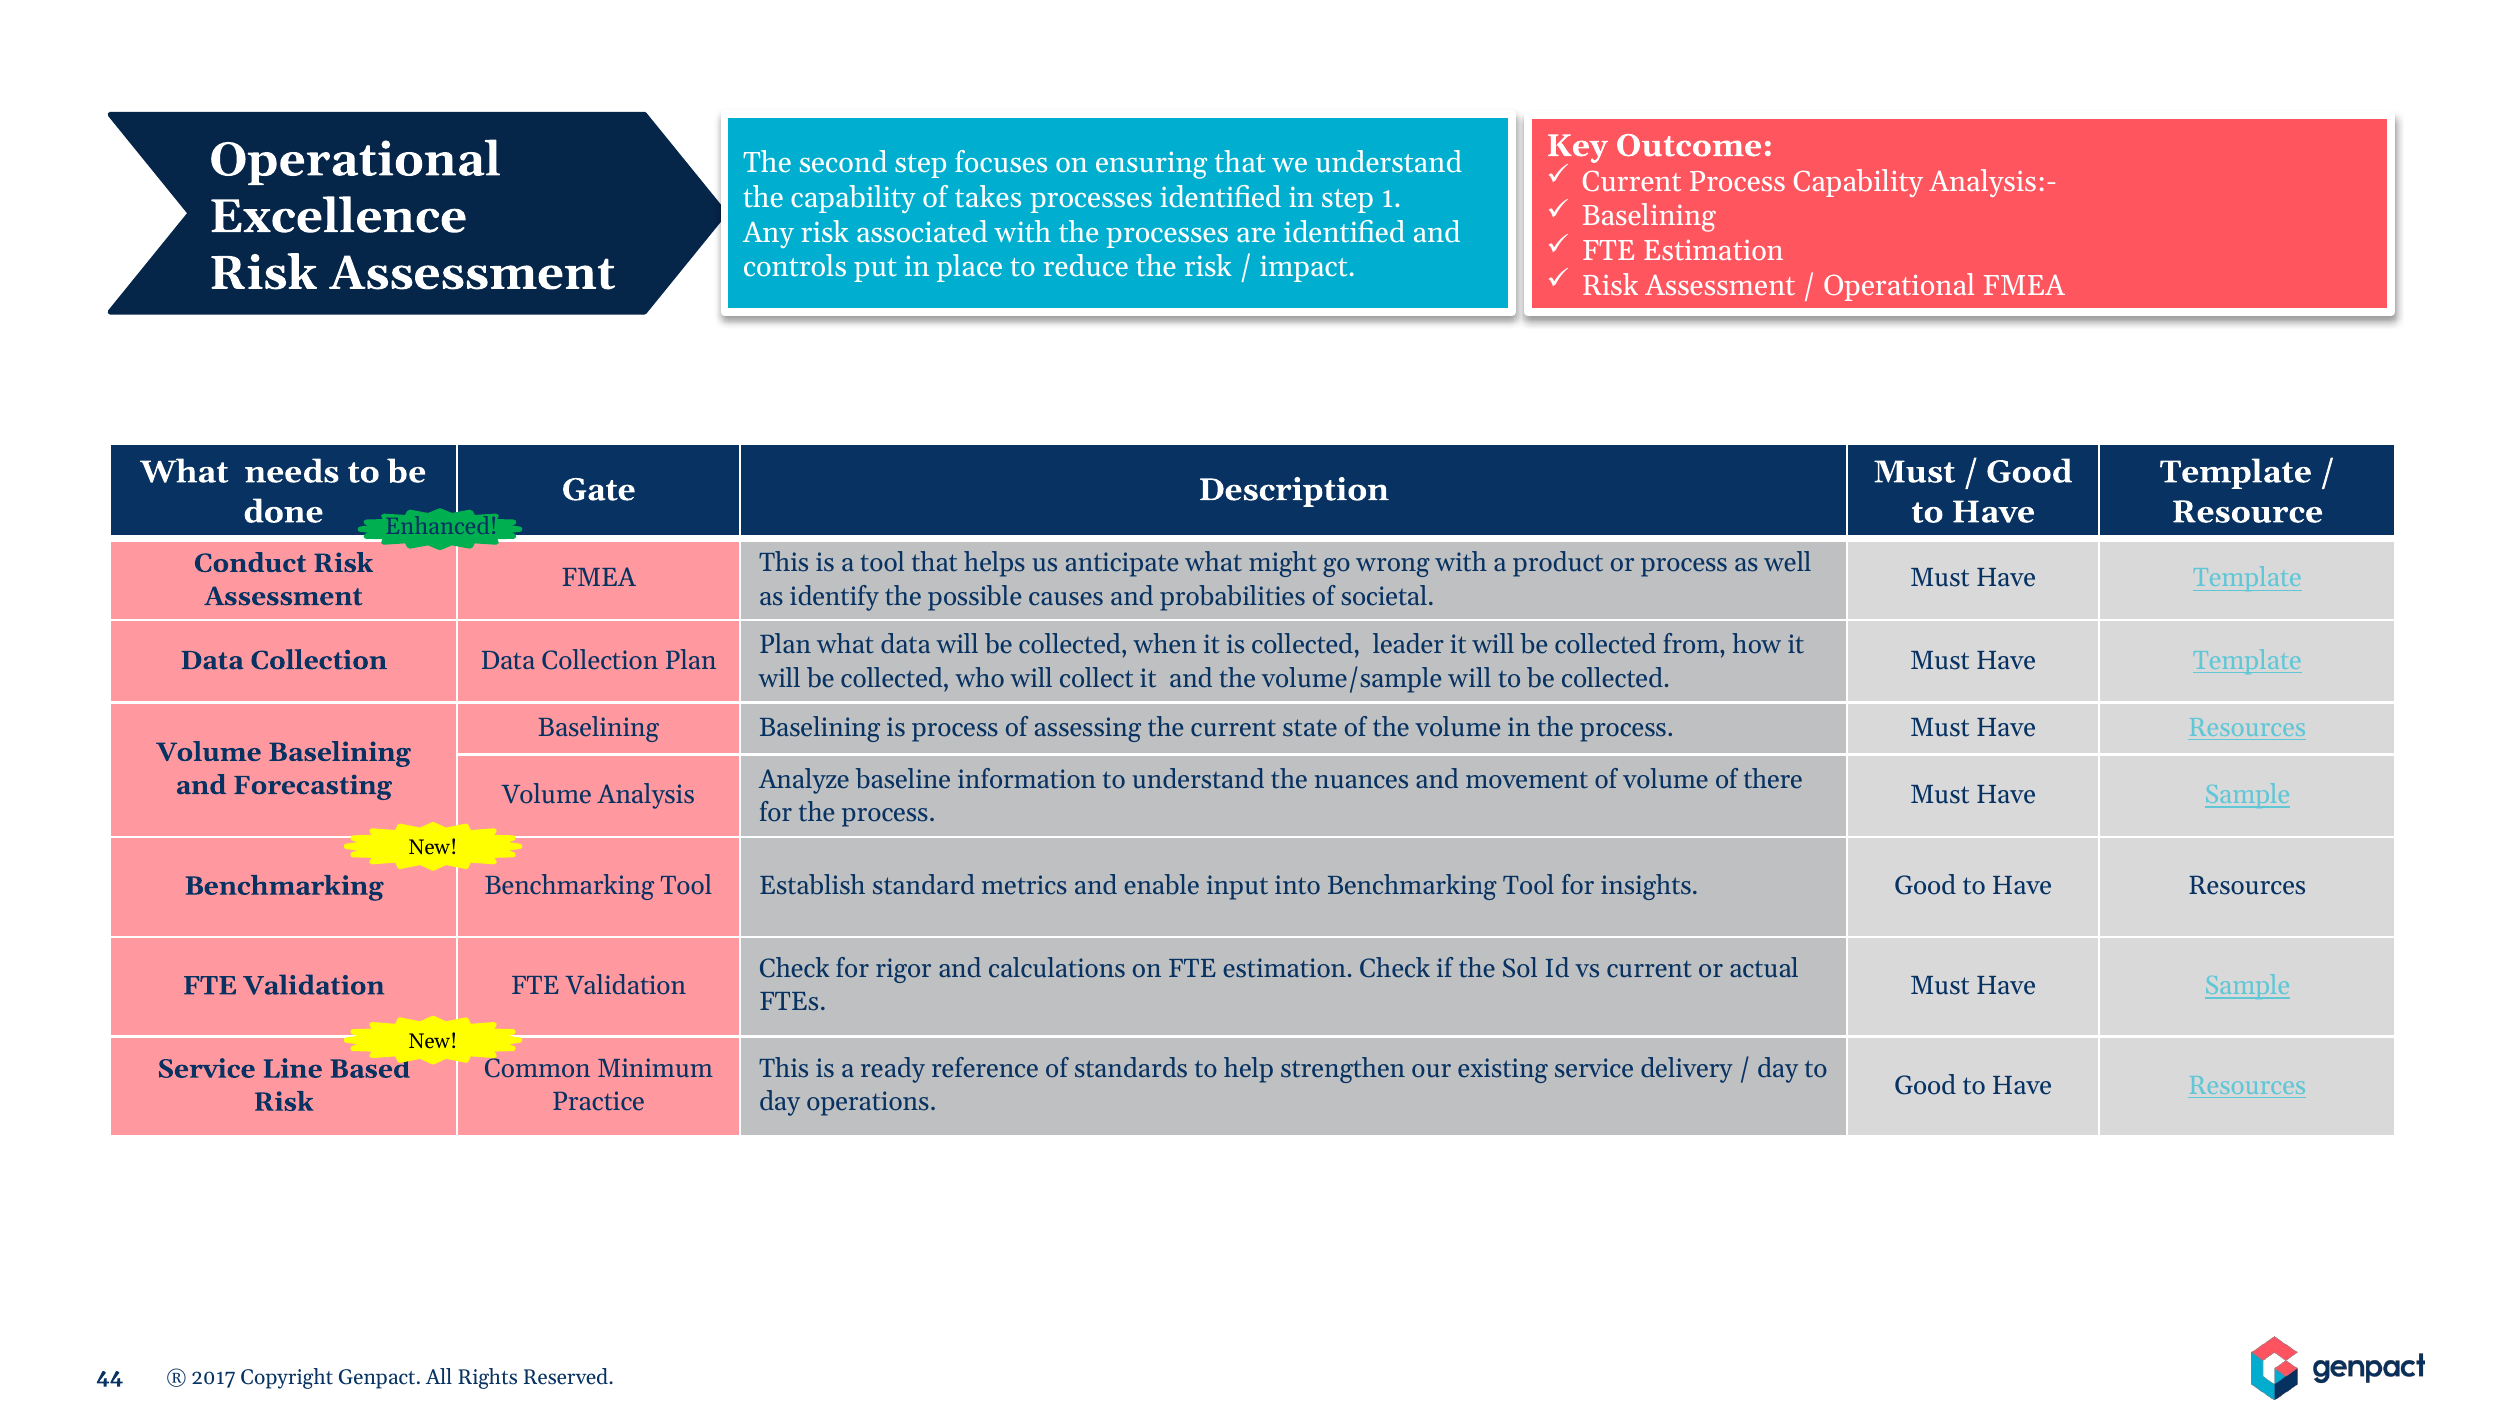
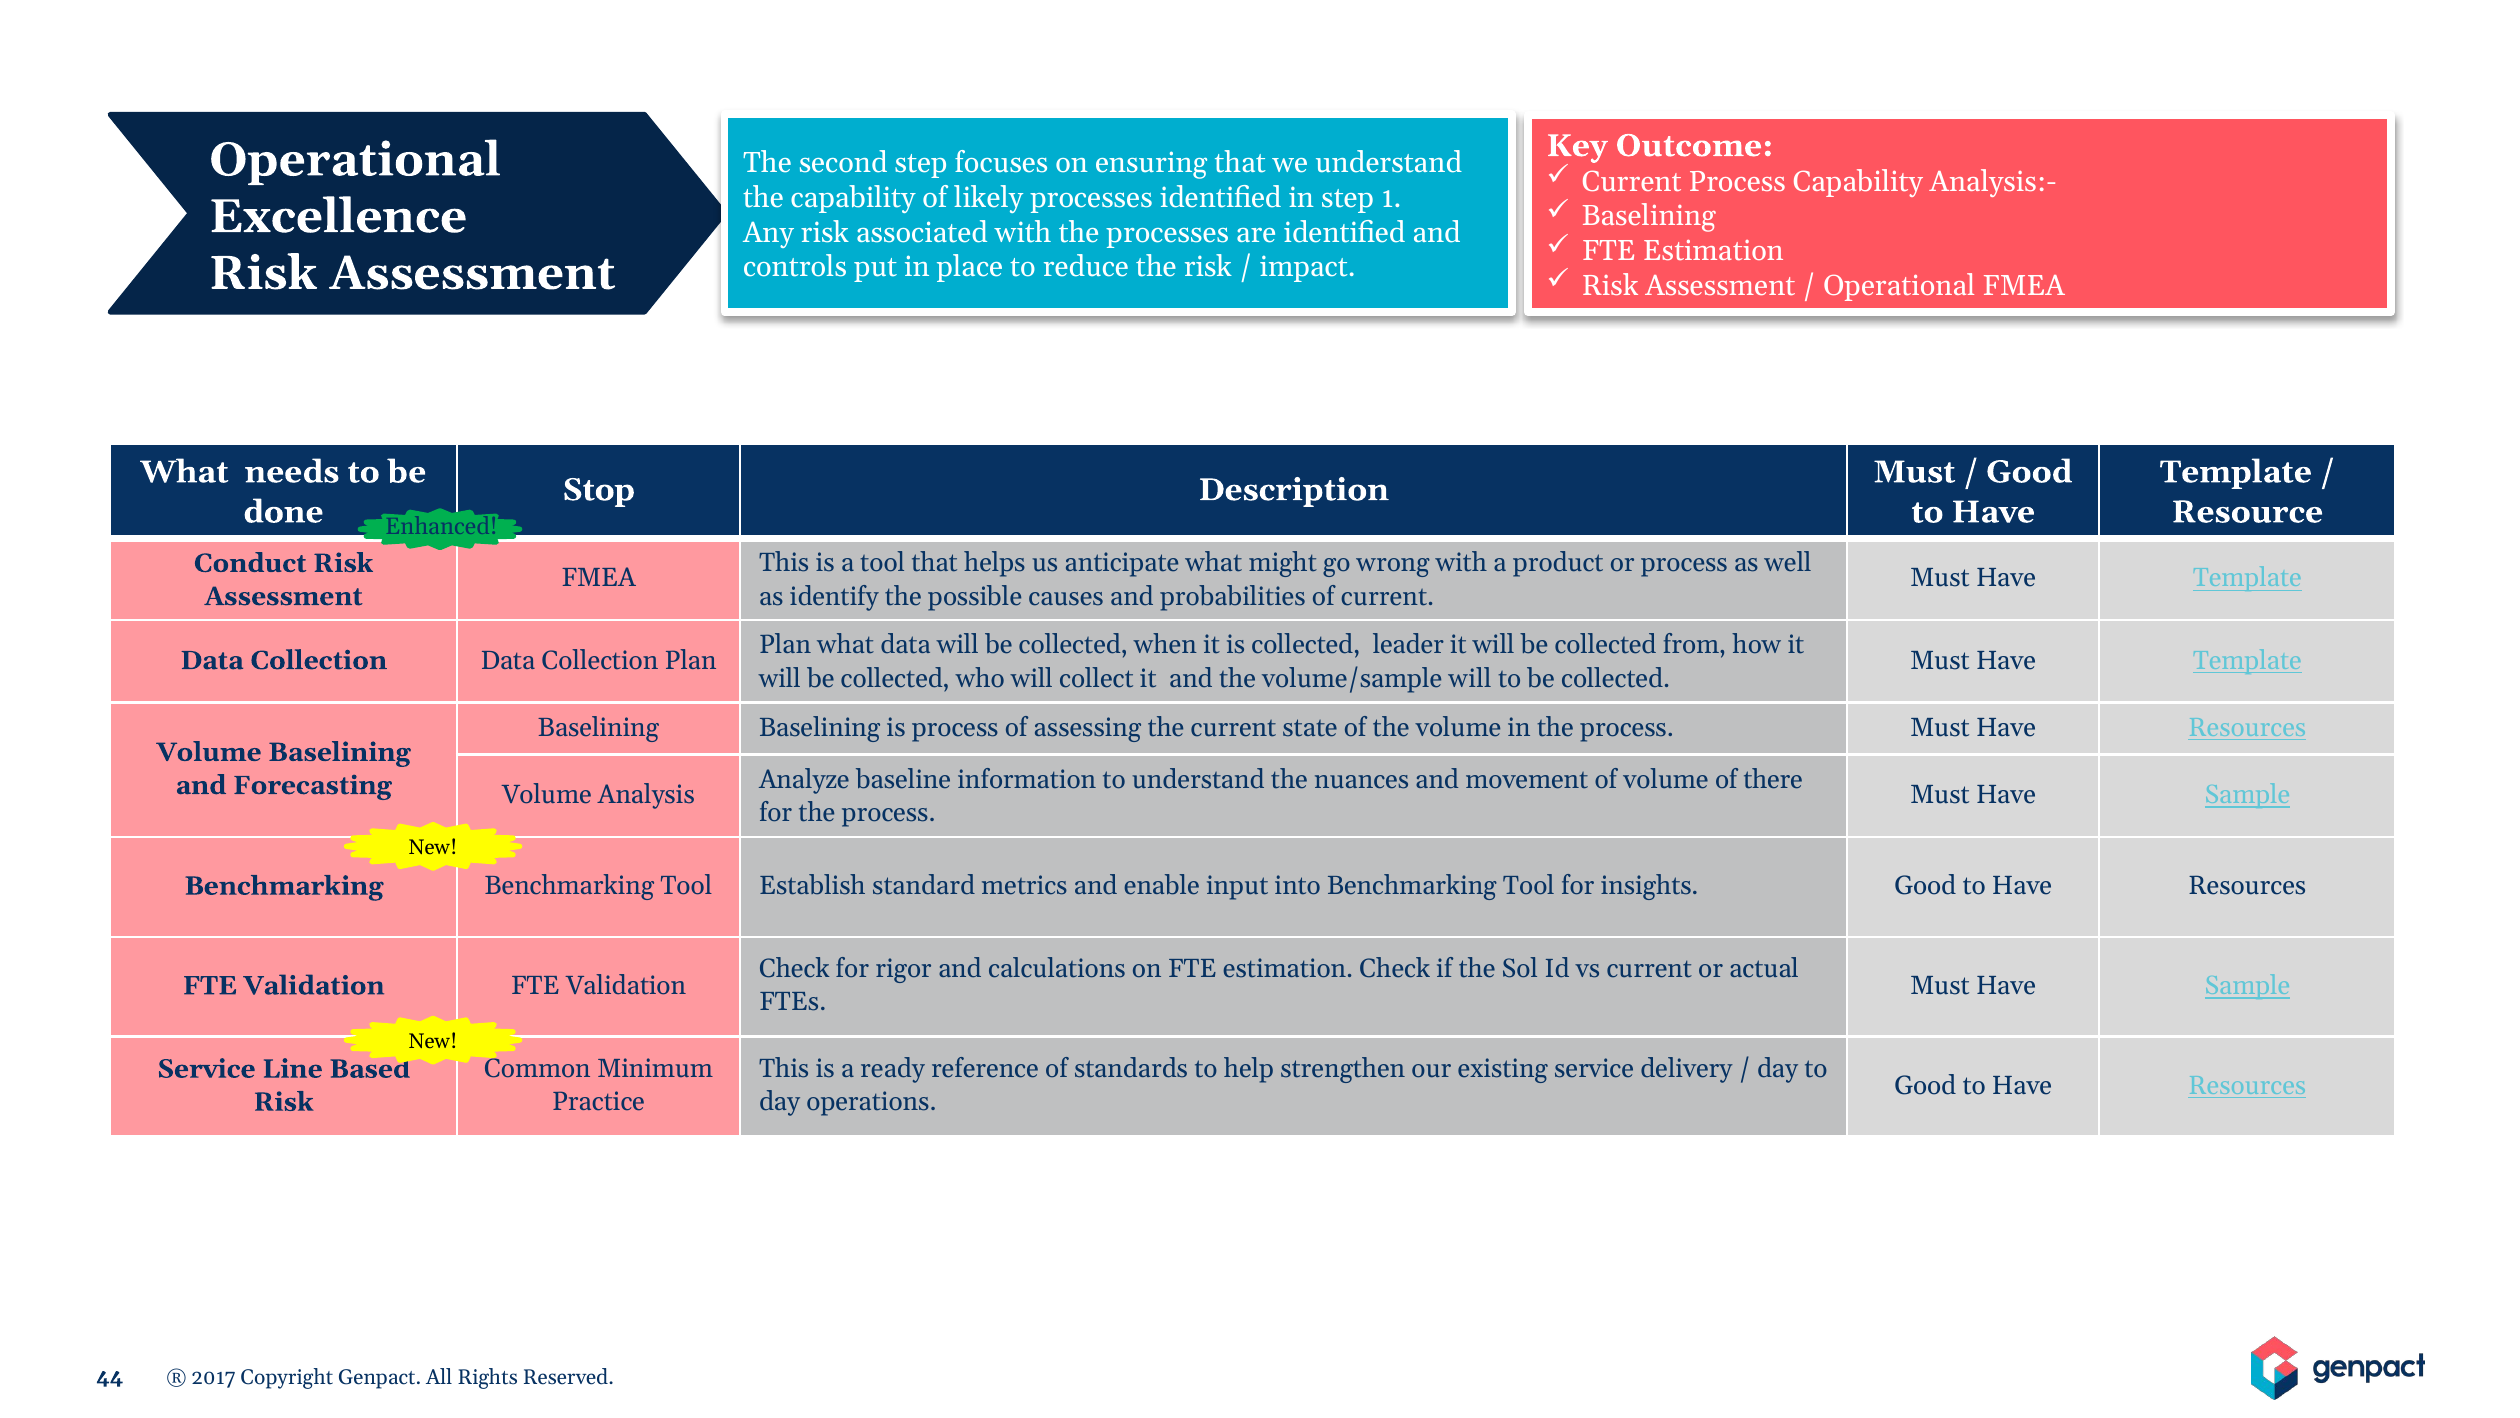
takes: takes -> likely (989, 198)
Gate: Gate -> Stop (599, 490)
of societal: societal -> current (1388, 596)
